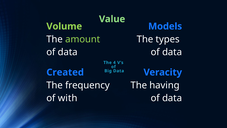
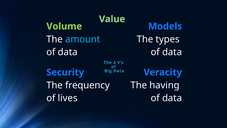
amount colour: light green -> light blue (83, 39)
Created: Created -> Security (65, 72)
with: with -> lives (68, 98)
